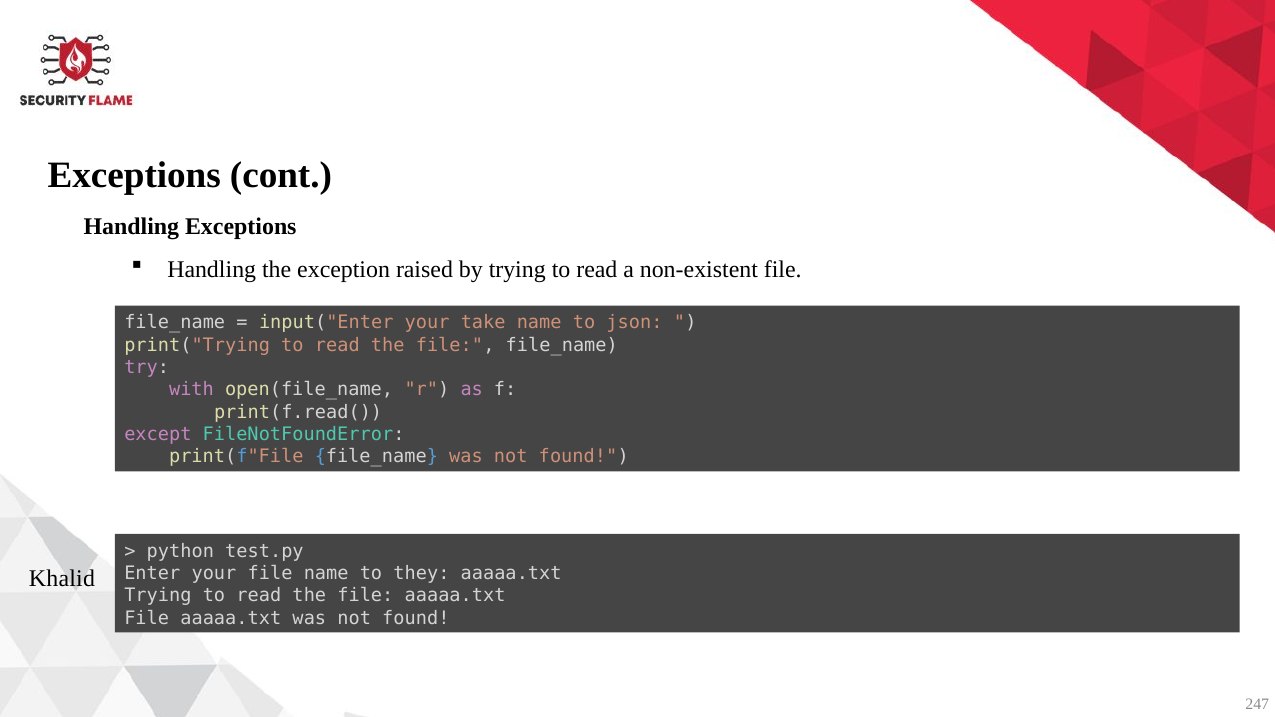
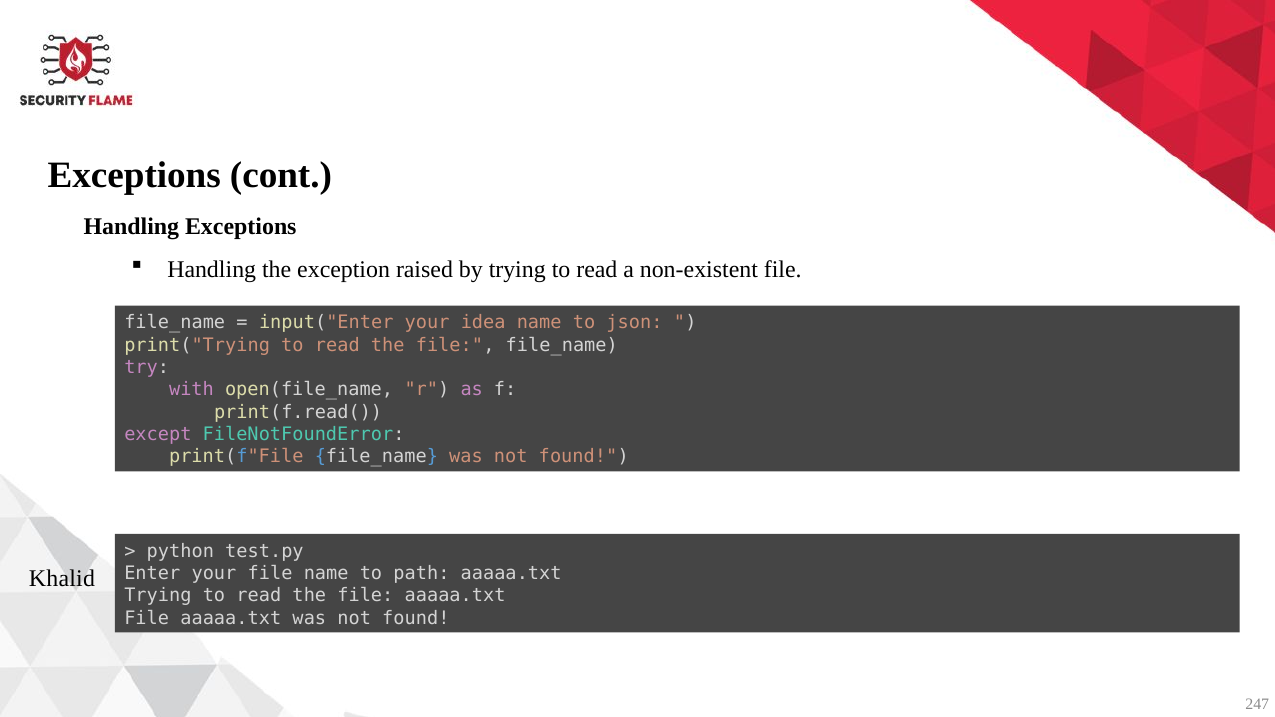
take: take -> idea (483, 323)
they: they -> path (421, 573)
